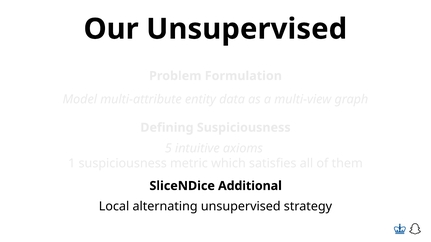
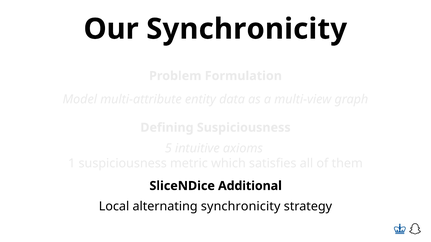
Our Unsupervised: Unsupervised -> Synchronicity (247, 29)
alternating unsupervised: unsupervised -> synchronicity (241, 207)
